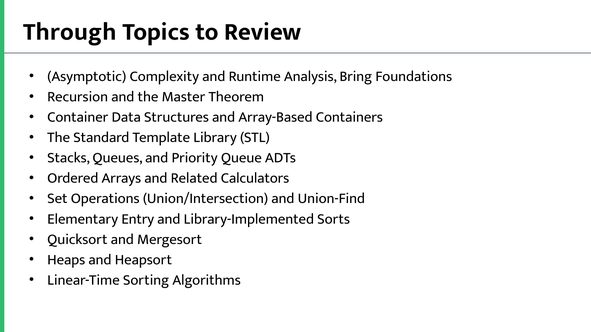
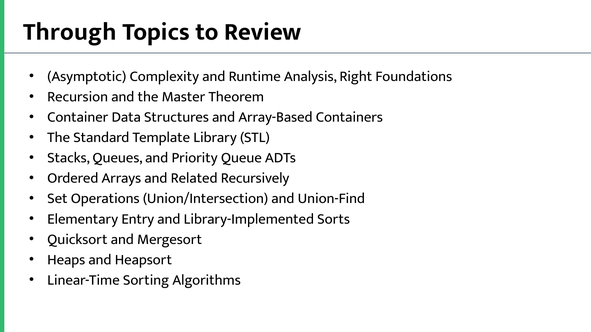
Bring: Bring -> Right (356, 76)
Calculators: Calculators -> Recursively (255, 178)
